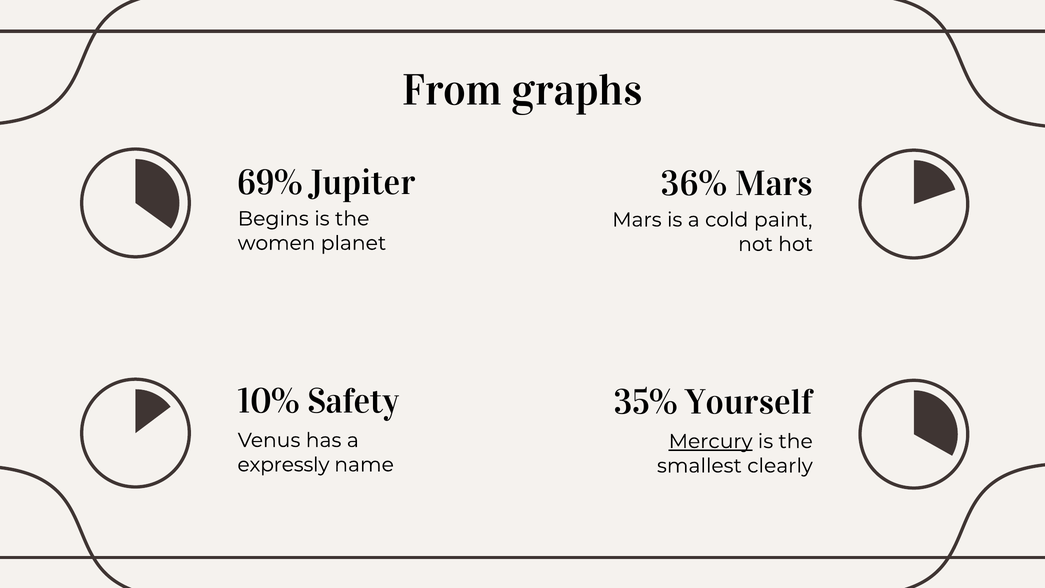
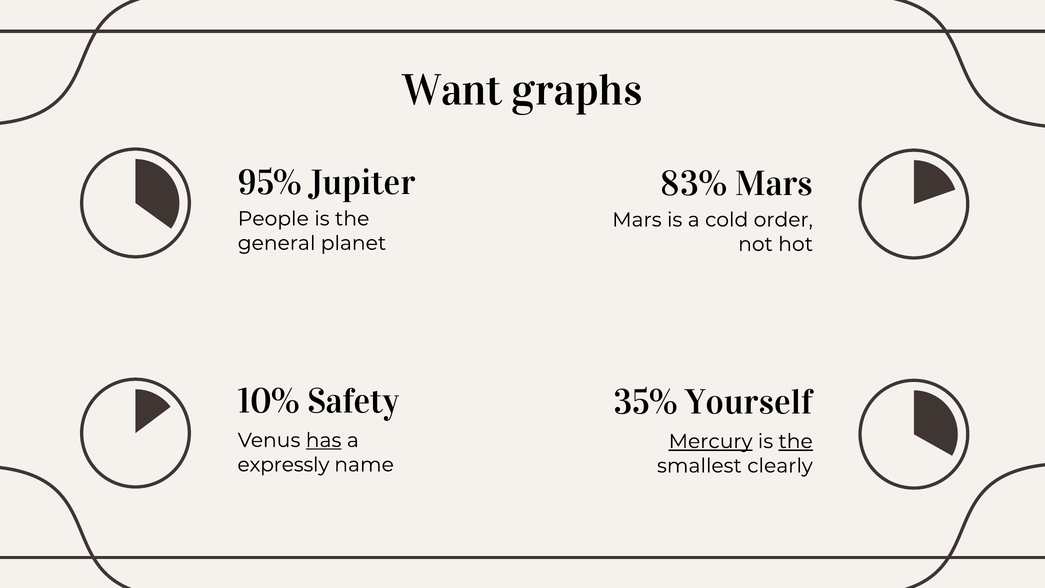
From: From -> Want (452, 90)
69%: 69% -> 95% (270, 183)
36%: 36% -> 83% (694, 184)
Begins: Begins -> People (273, 219)
paint: paint -> order (783, 220)
women: women -> general (277, 243)
has underline: none -> present (324, 440)
the underline: none -> present (796, 441)
